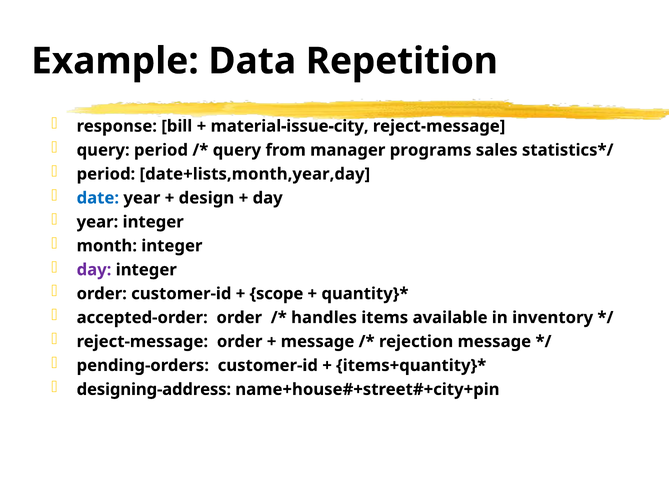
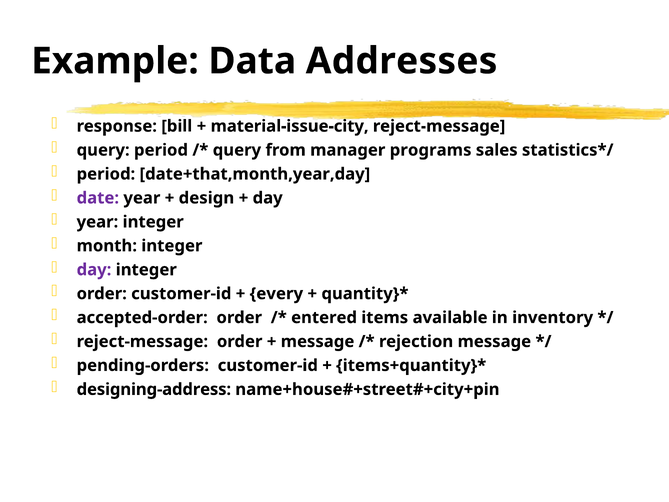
Repetition: Repetition -> Addresses (402, 61)
date+lists,month,year,day: date+lists,month,year,day -> date+that,month,year,day (255, 174)
date colour: blue -> purple (98, 198)
scope: scope -> every (276, 294)
handles: handles -> entered (324, 317)
